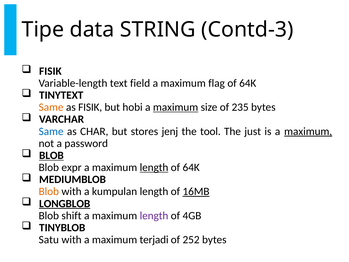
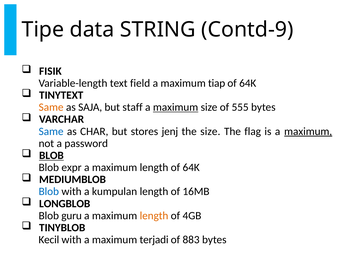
Contd-3: Contd-3 -> Contd-9 (247, 30)
flag: flag -> tiap (217, 83)
as FISIK: FISIK -> SAJA (90, 107)
hobi: hobi -> staff (133, 107)
235: 235 -> 555 (240, 107)
the tool: tool -> size (210, 131)
just: just -> flag (253, 131)
length underline: present -> none (154, 167)
Blob colour: orange -> blue (49, 191)
16MB underline: present -> none (196, 191)
LONGBLOB underline: present -> none (65, 203)
shift: shift -> guru (72, 215)
length colour: purple -> orange (154, 215)
Satu: Satu -> Kecil (49, 240)
252: 252 -> 883 (191, 240)
